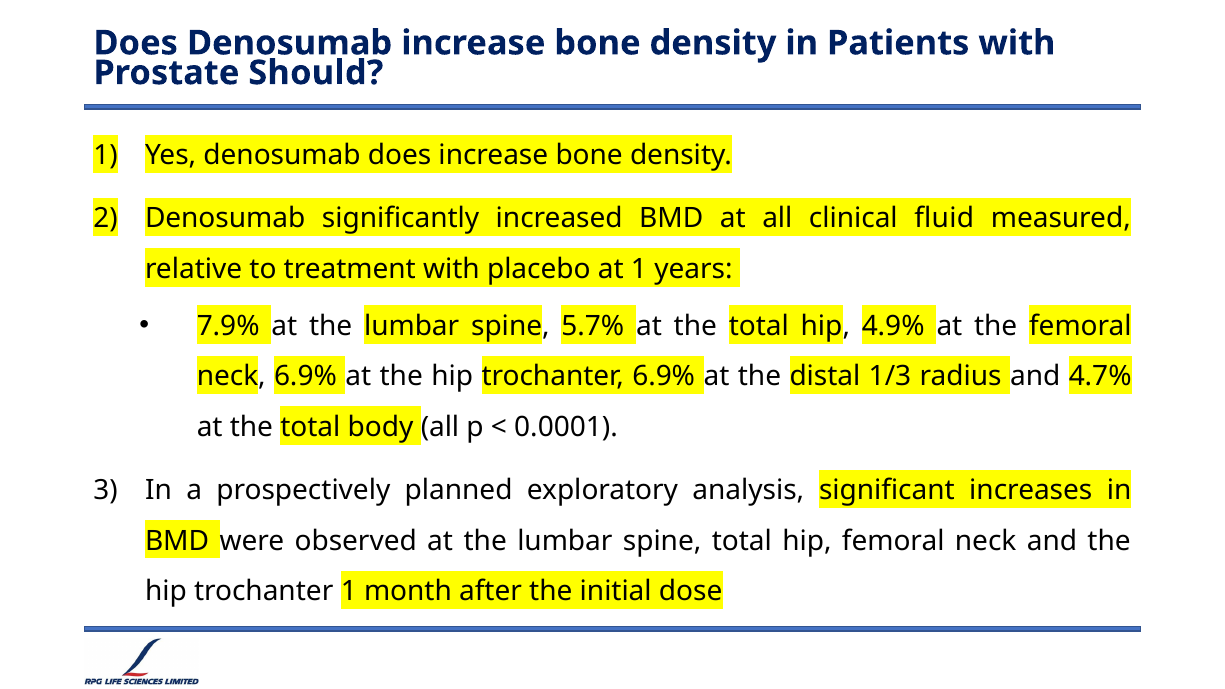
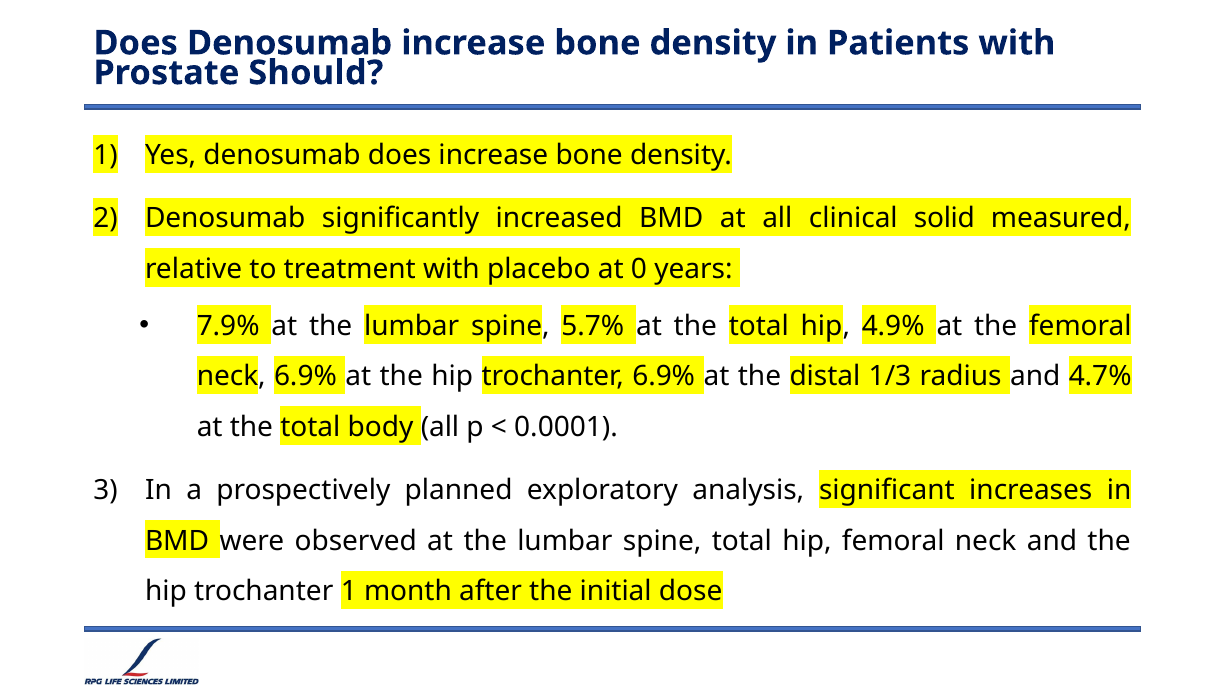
fluid: fluid -> solid (944, 219)
at 1: 1 -> 0 (639, 269)
